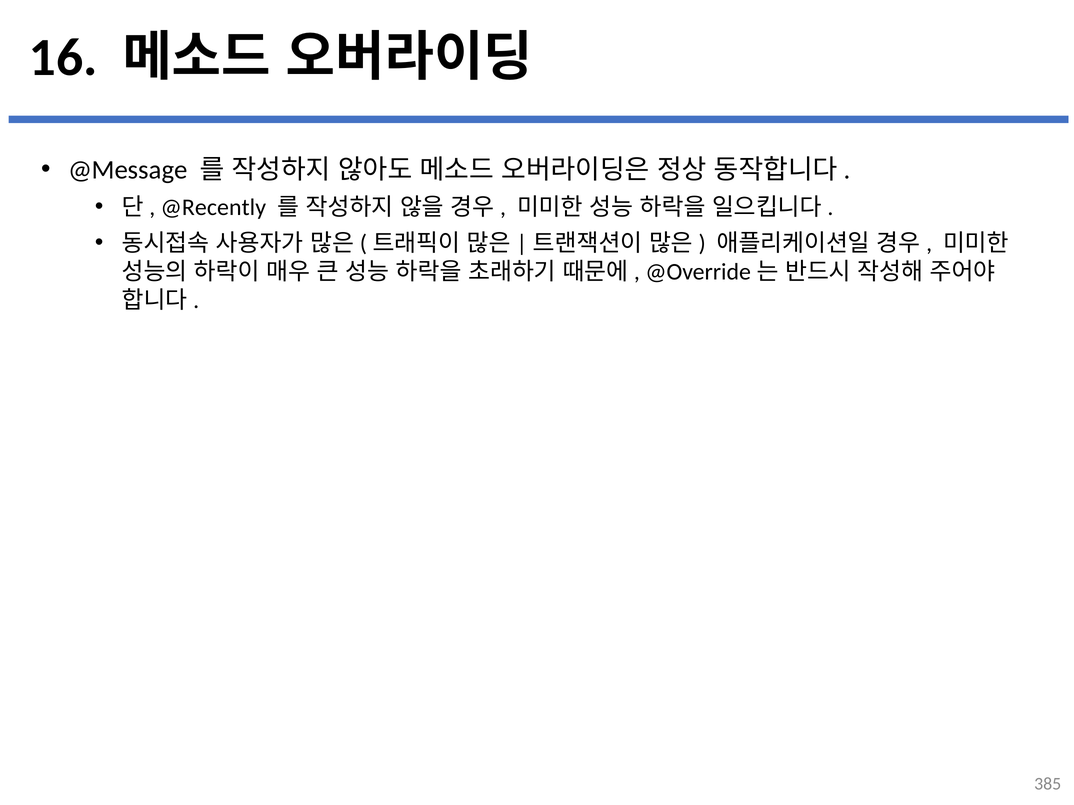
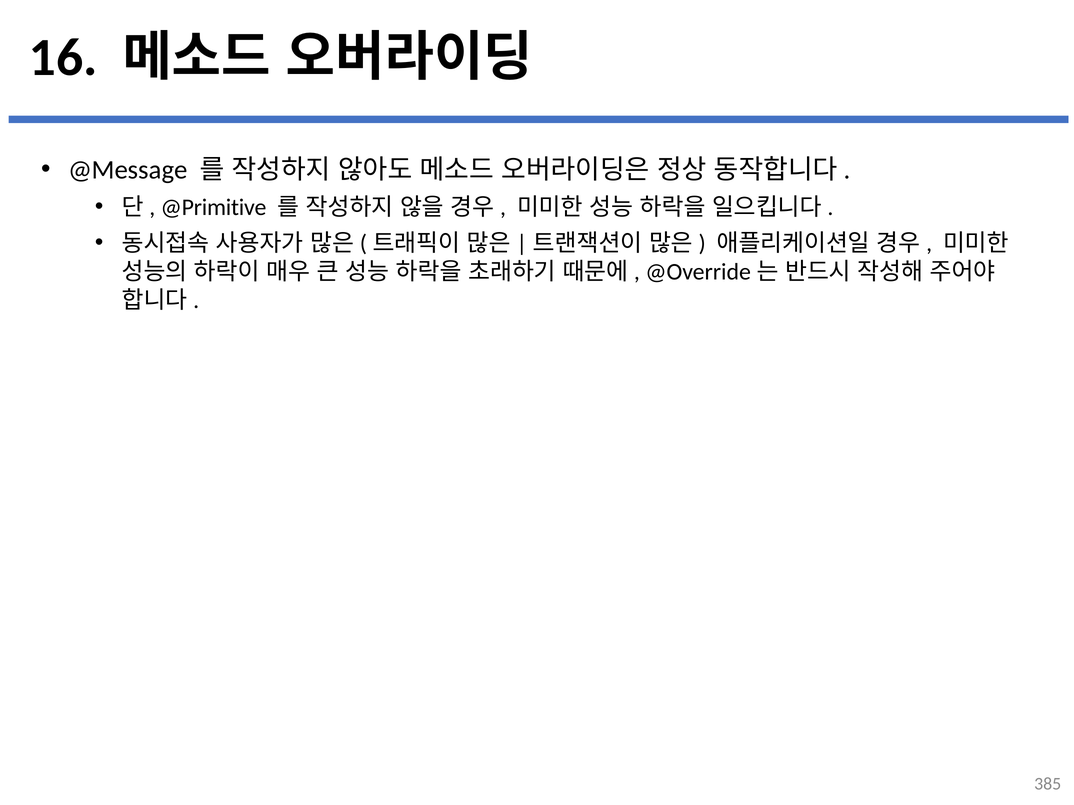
@Recently: @Recently -> @Primitive (213, 207)
